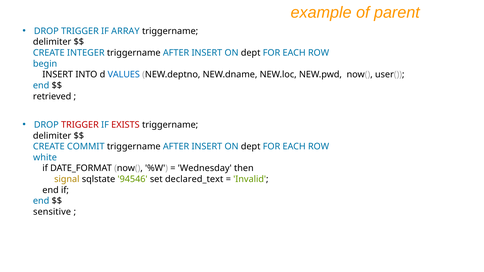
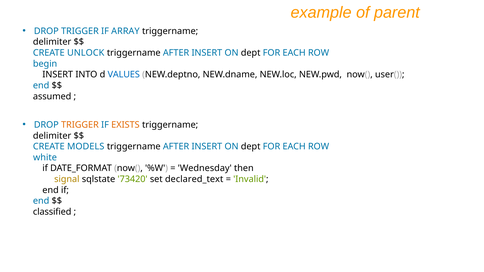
INTEGER: INTEGER -> UNLOCK (86, 53)
retrieved: retrieved -> assumed (52, 96)
TRIGGER colour: red -> orange (80, 125)
EXISTS colour: red -> orange (125, 125)
COMMIT: COMMIT -> MODELS (86, 147)
94546: 94546 -> 73420 (133, 179)
sensitive: sensitive -> classified (52, 212)
